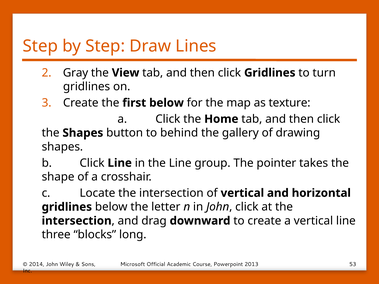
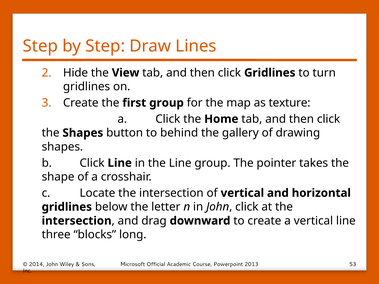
Gray: Gray -> Hide (76, 73)
first below: below -> group (167, 103)
